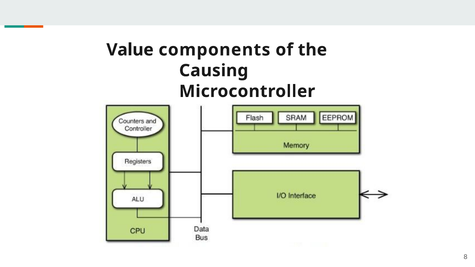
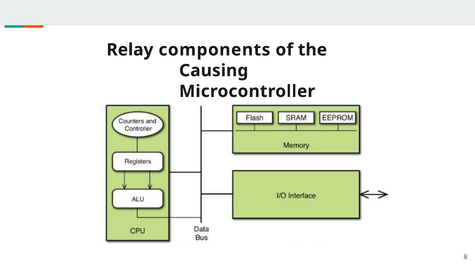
Value: Value -> Relay (130, 50)
